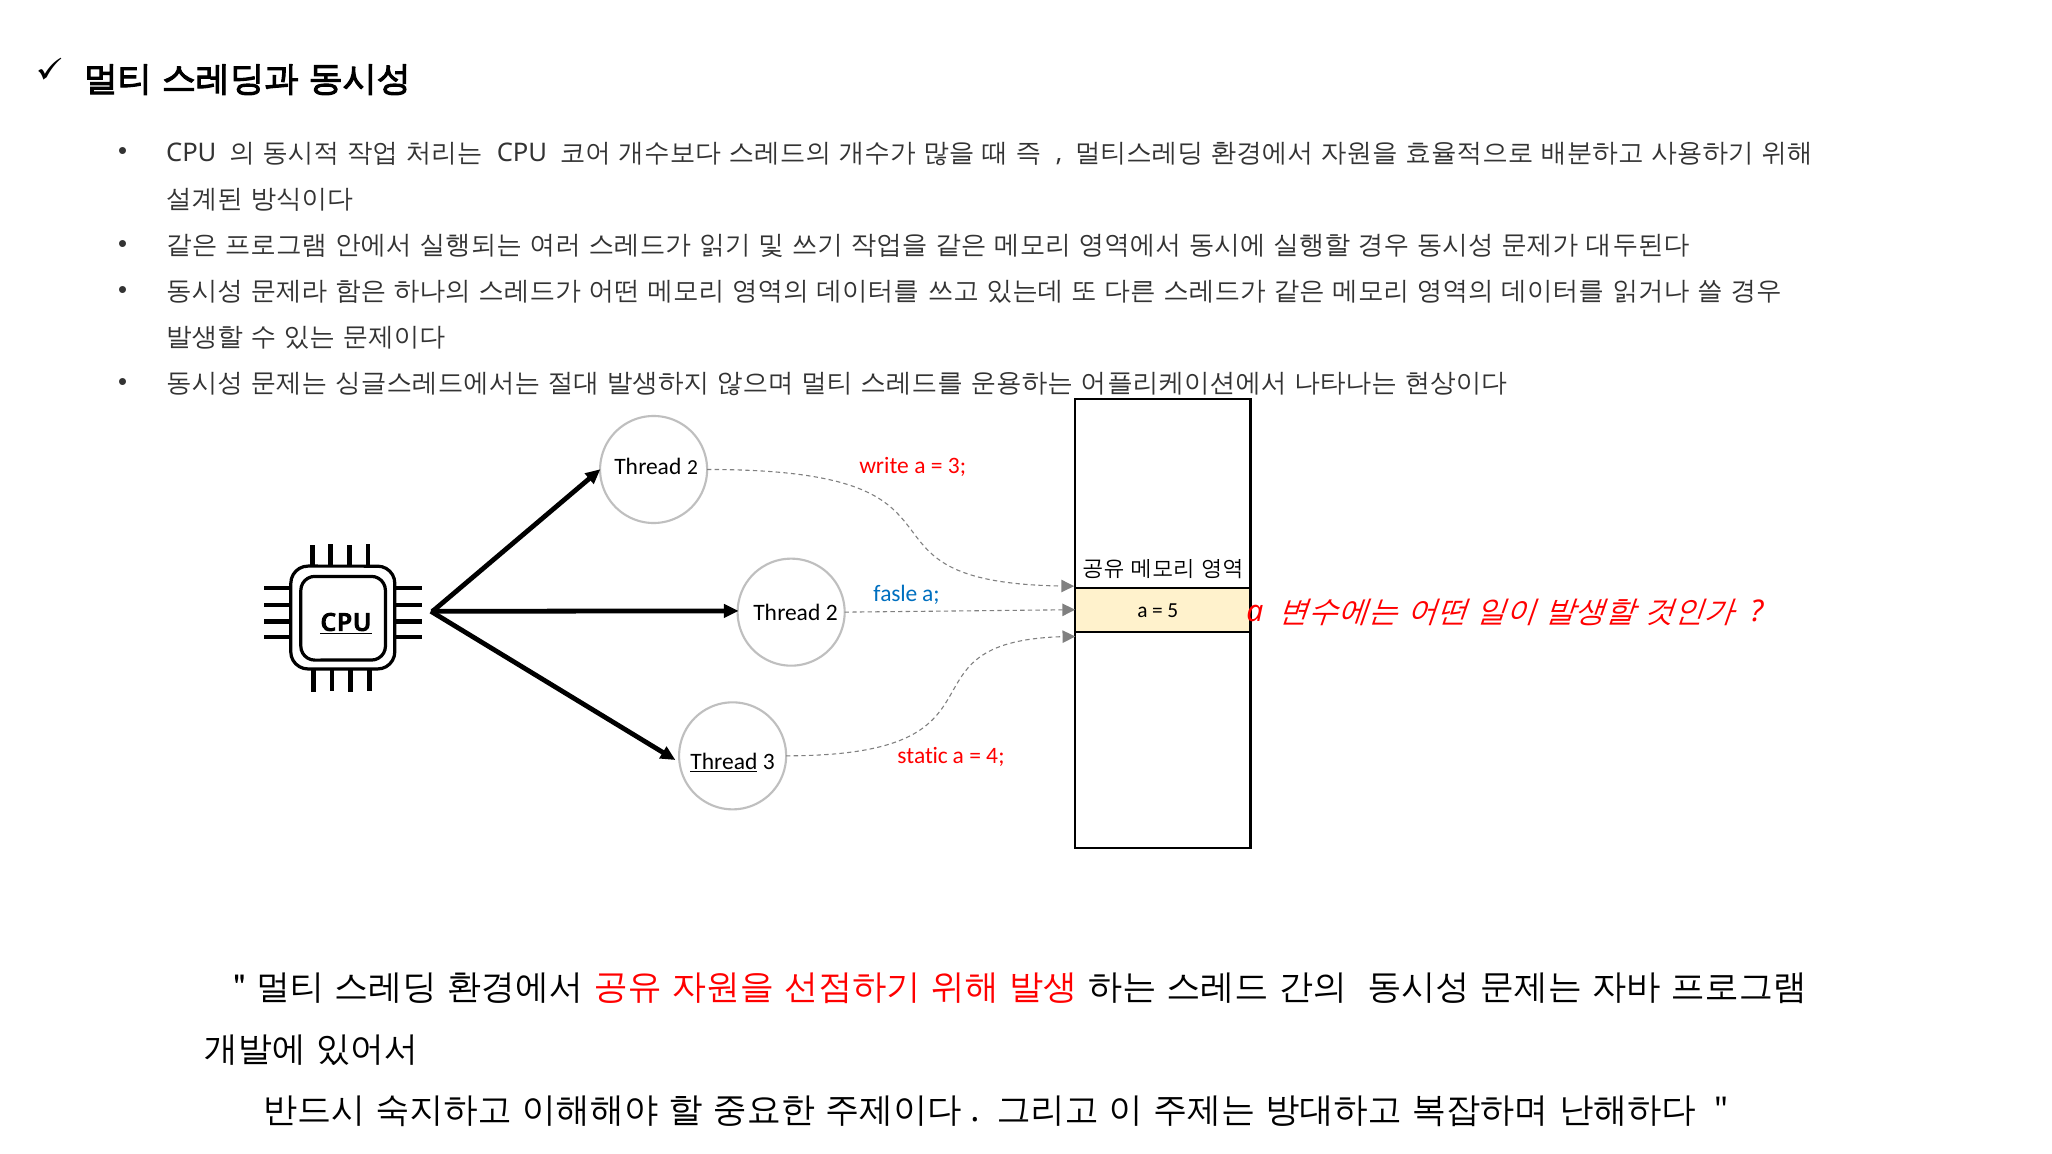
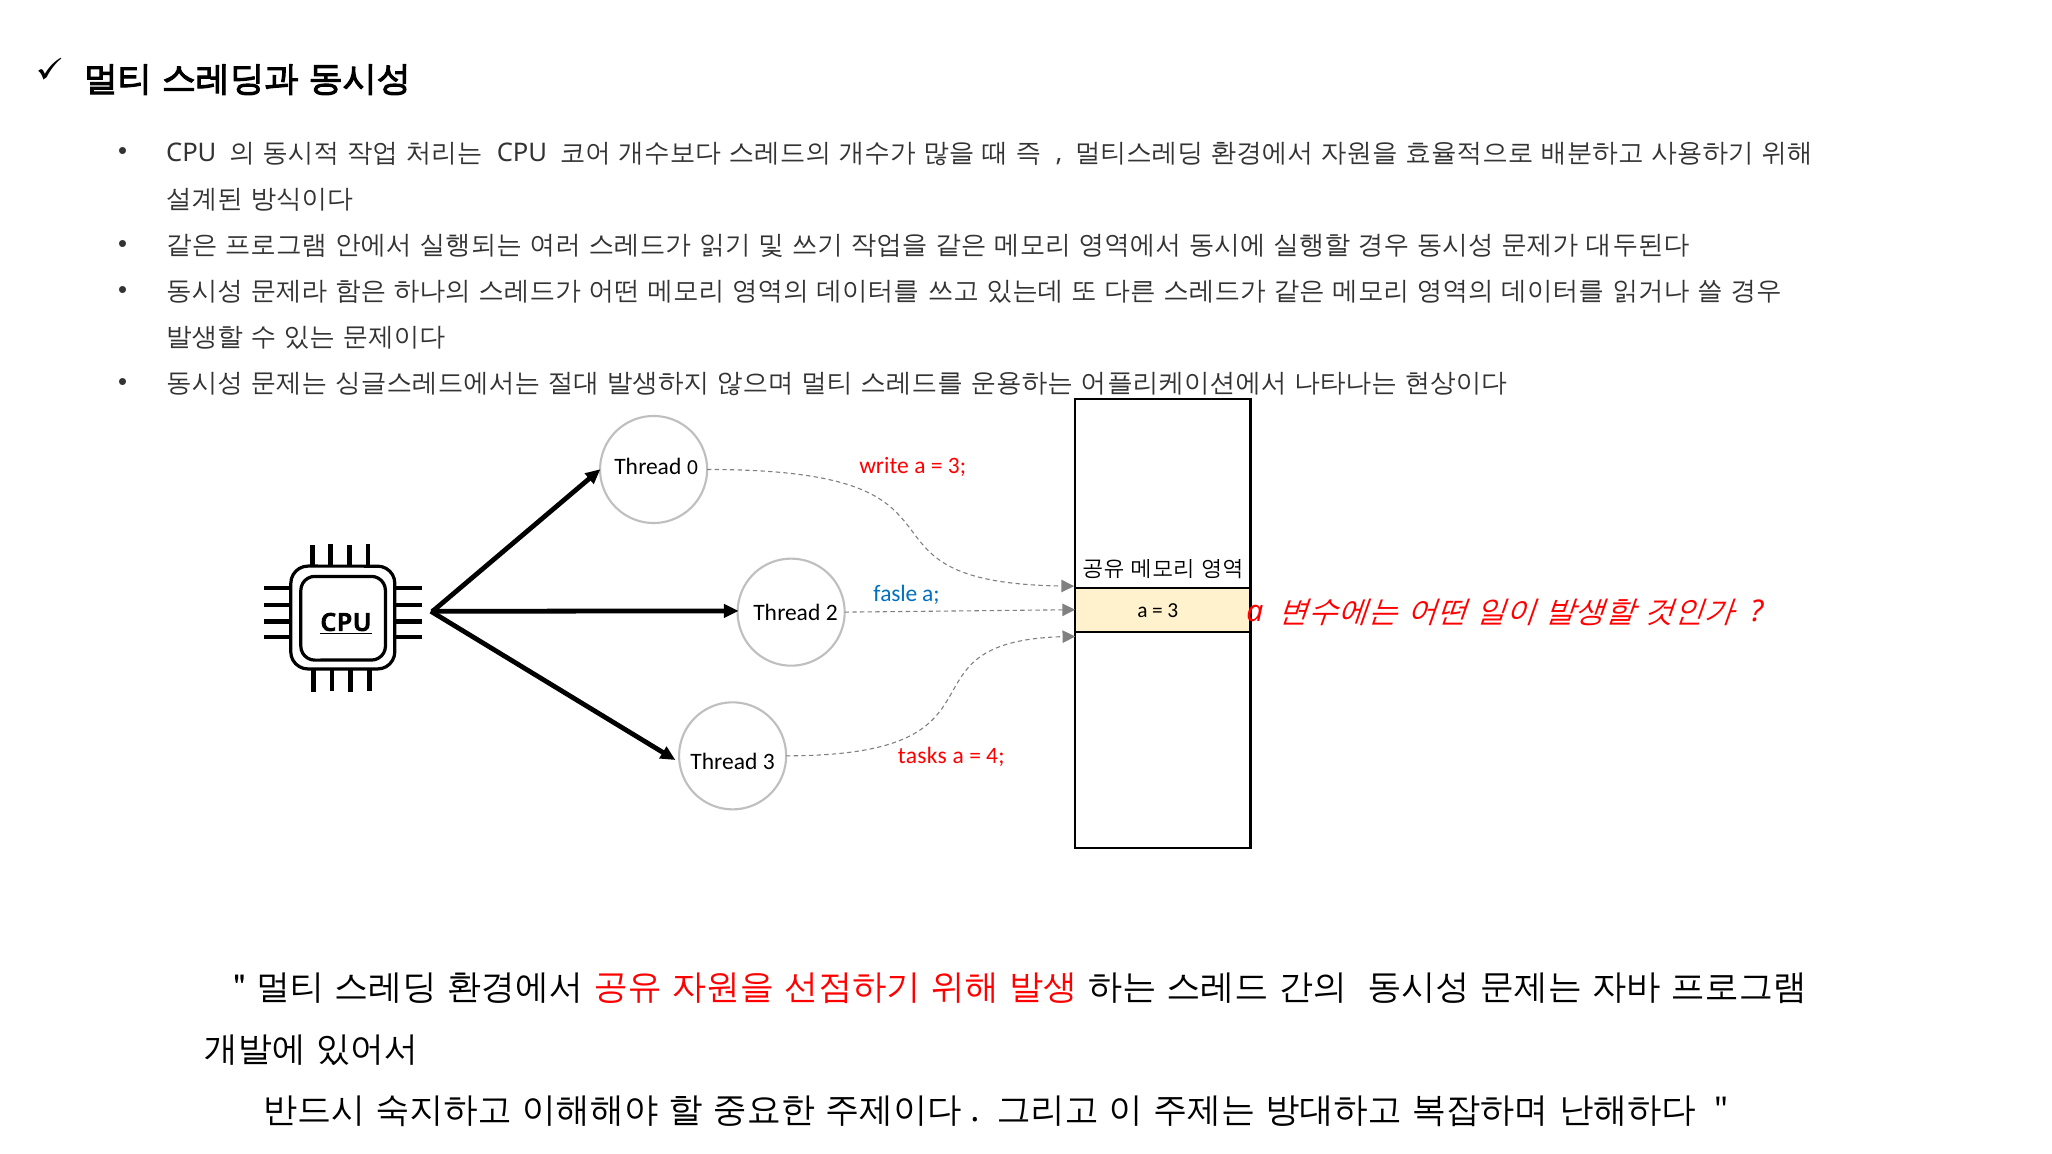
2: 2 -> 0 (692, 468)
5: 5 -> 3 (1173, 610)
static: static -> tasks (922, 756)
Thread underline: present -> none (724, 762)
